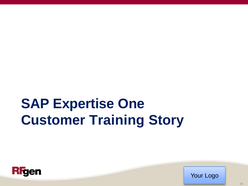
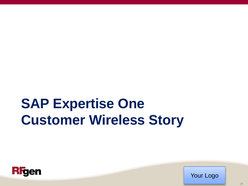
Training: Training -> Wireless (117, 120)
